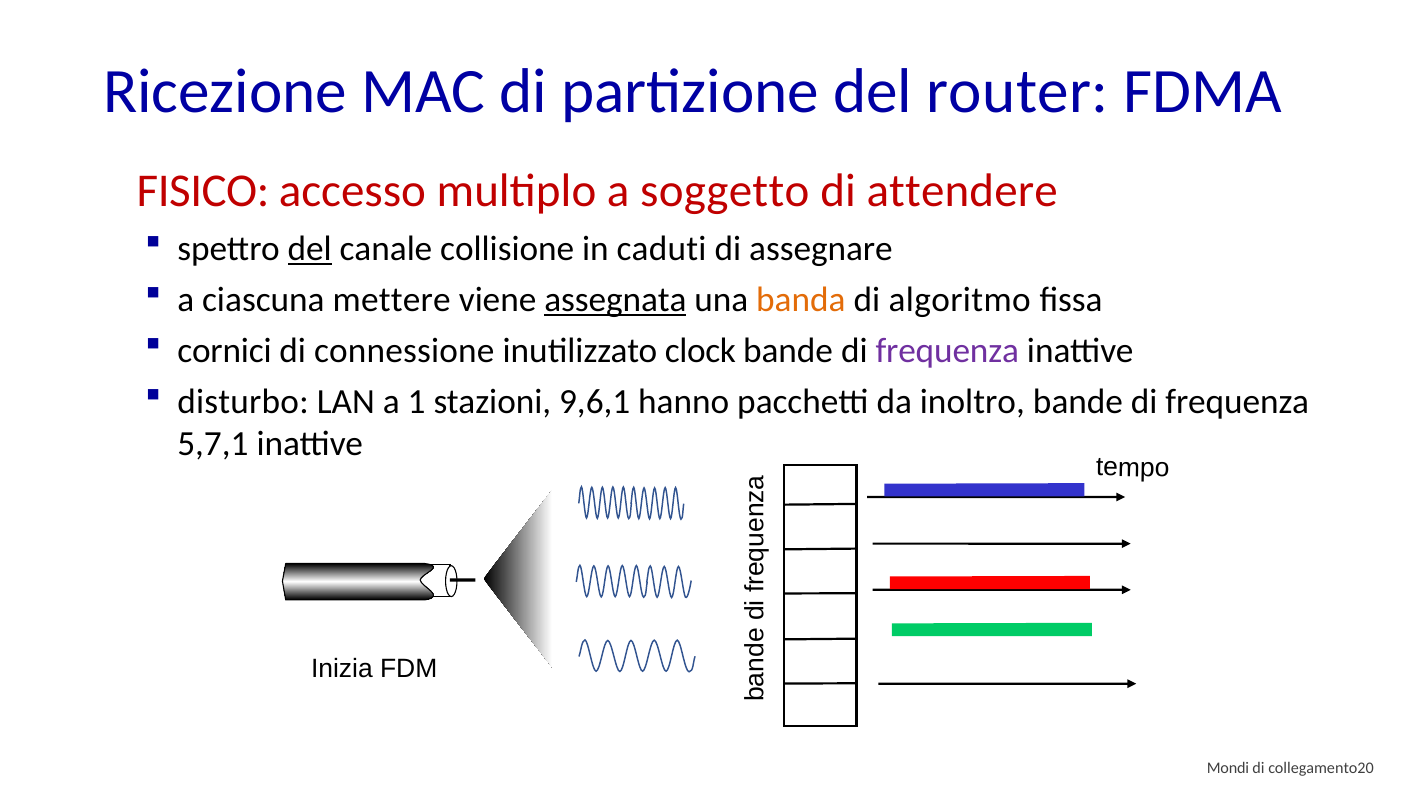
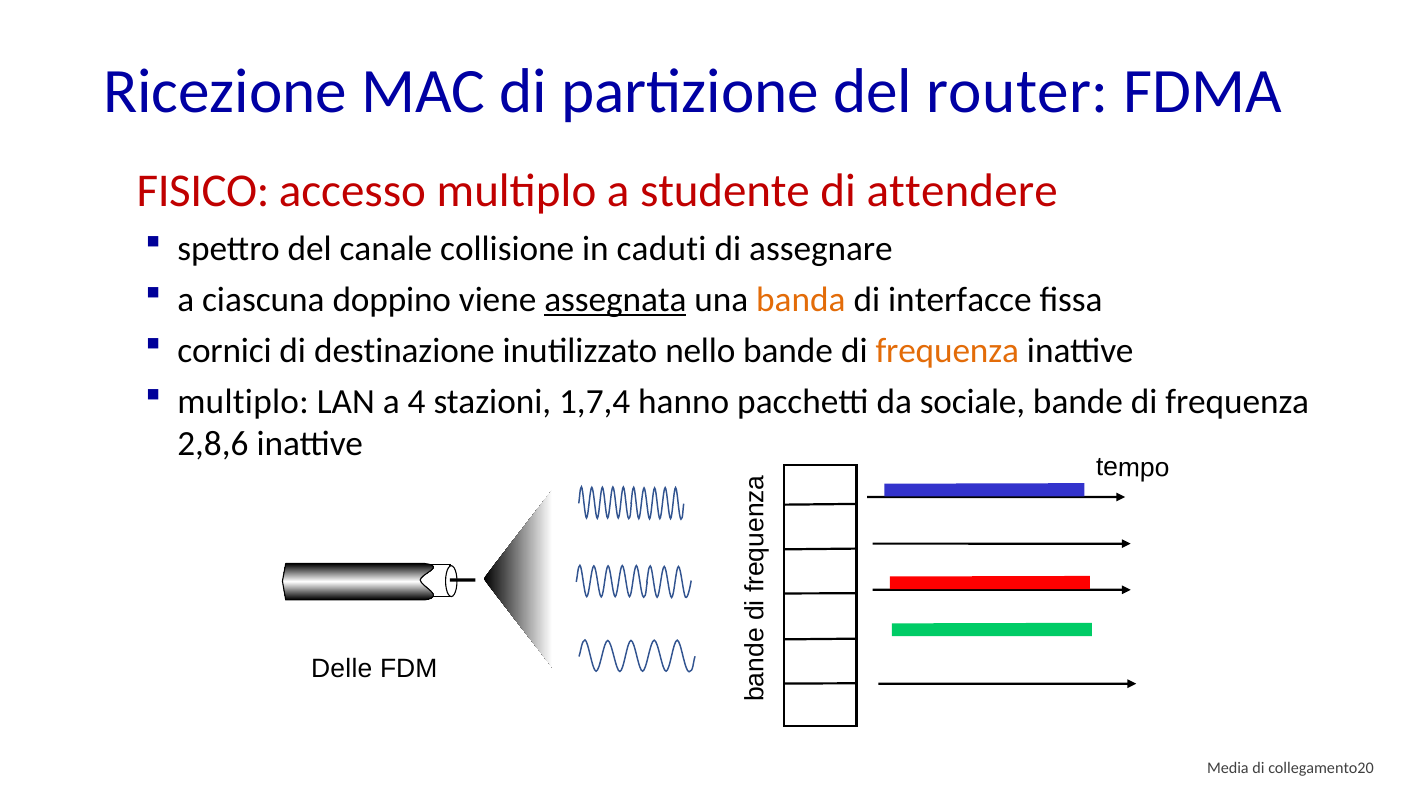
soggetto: soggetto -> studente (725, 191)
del underline: present -> none (310, 248)
mettere: mettere -> doppino (392, 299)
algoritmo: algoritmo -> interfacce (960, 299)
connessione: connessione -> destinazione (404, 351)
clock: clock -> nello (700, 351)
frequenza colour: purple -> orange (947, 351)
disturbo: disturbo -> multiplo (243, 402)
1: 1 -> 4 (417, 402)
9,6,1: 9,6,1 -> 1,7,4 (595, 402)
inoltro: inoltro -> sociale (972, 402)
5,7,1: 5,7,1 -> 2,8,6 (213, 444)
Inizia: Inizia -> Delle (342, 669)
Mondi: Mondi -> Media (1228, 768)
